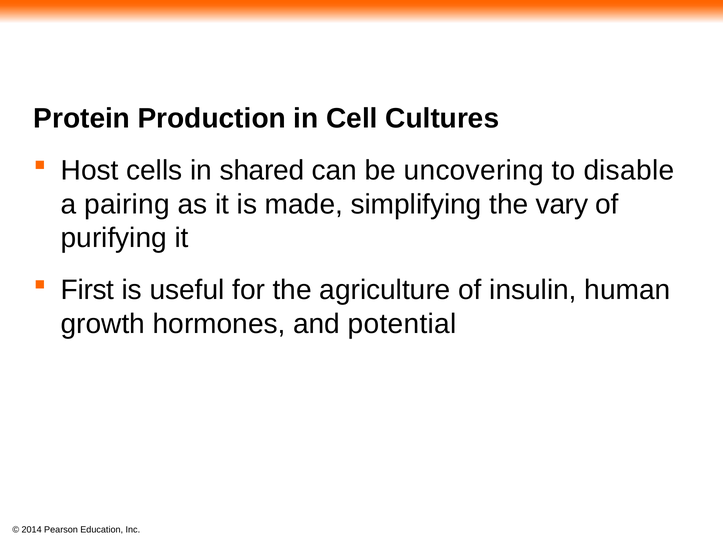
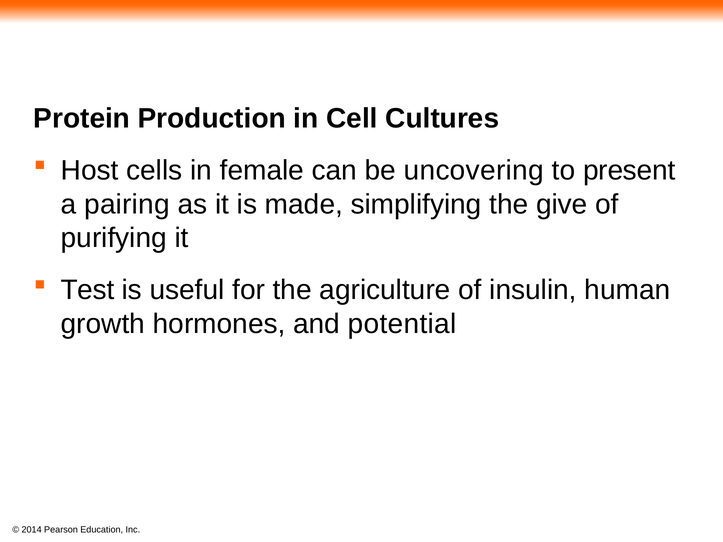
shared: shared -> female (262, 171)
disable: disable -> present (629, 171)
vary: vary -> give (562, 204)
First: First -> Test (88, 290)
